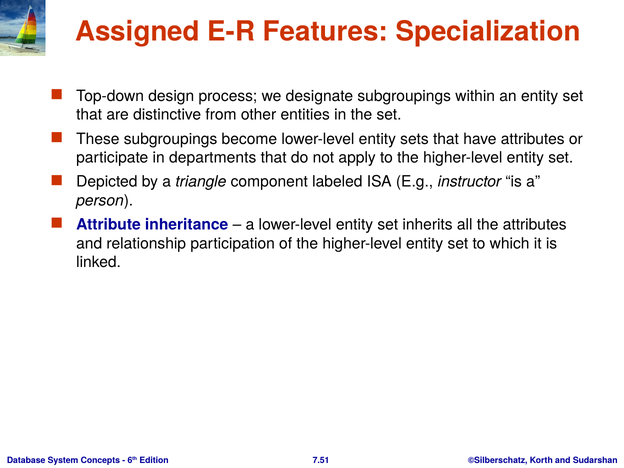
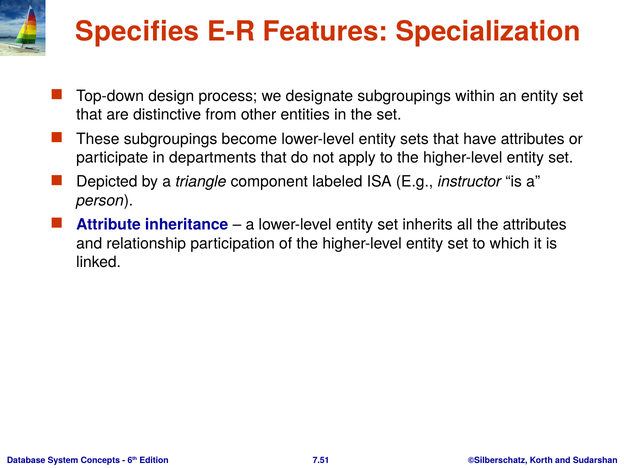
Assigned: Assigned -> Specifies (137, 32)
